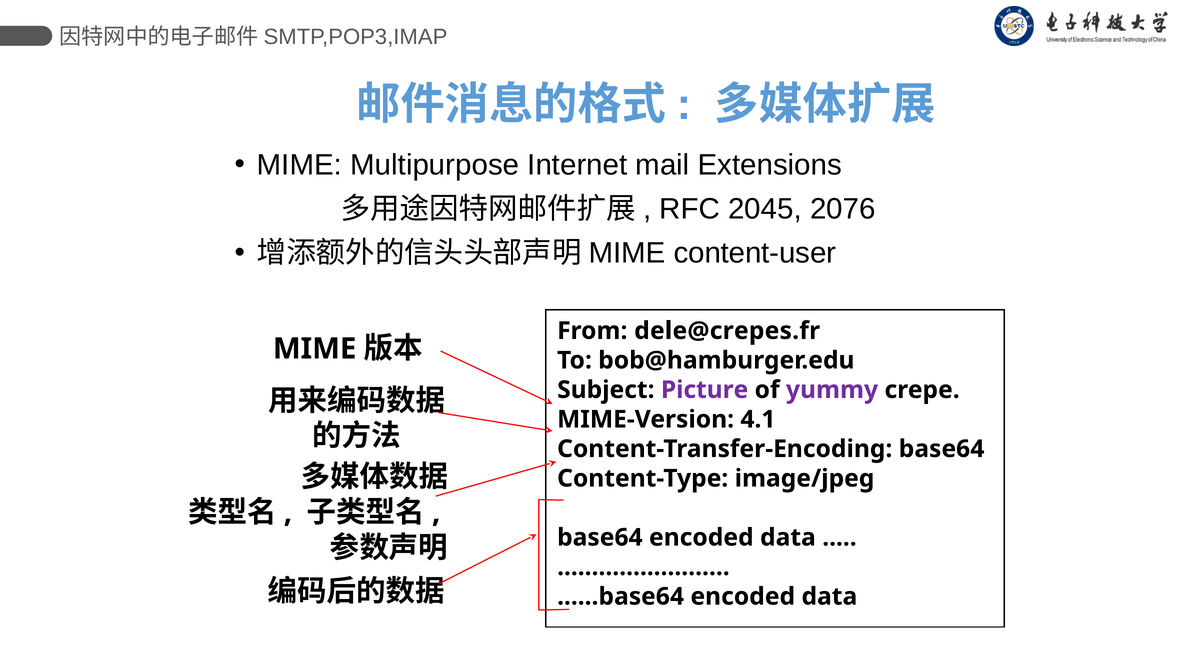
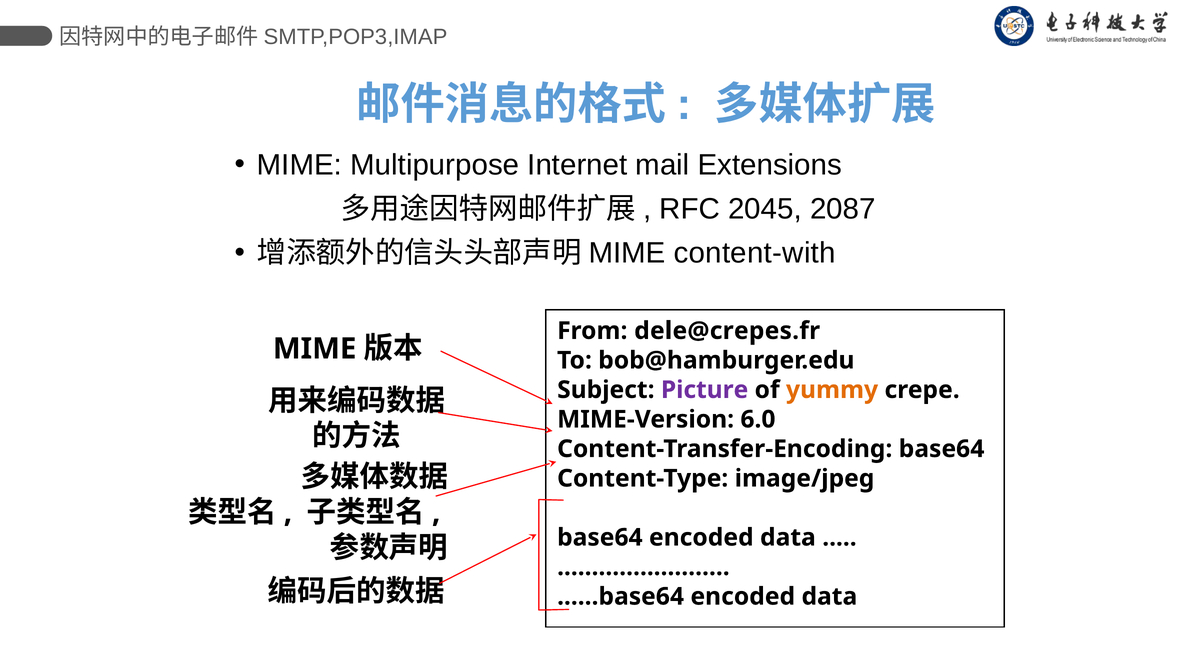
2076: 2076 -> 2087 (843, 209)
content-user: content-user -> content-with (755, 253)
yummy colour: purple -> orange (832, 390)
4.1: 4.1 -> 6.0 (758, 419)
